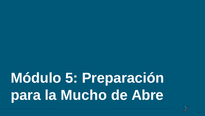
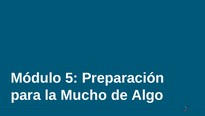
Abre: Abre -> Algo (147, 95)
